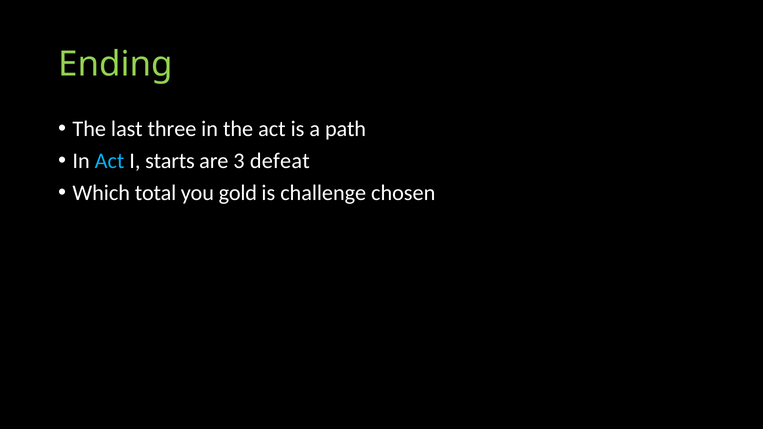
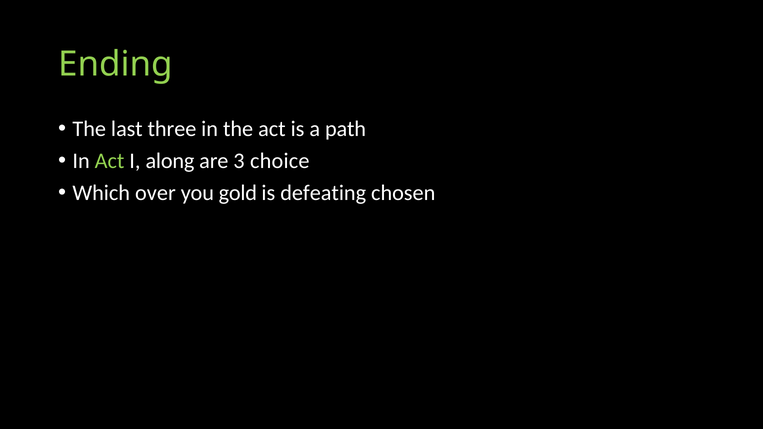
Act colour: light blue -> light green (110, 161)
starts: starts -> along (170, 161)
defeat: defeat -> choice (280, 161)
total: total -> over (155, 193)
challenge: challenge -> defeating (323, 193)
